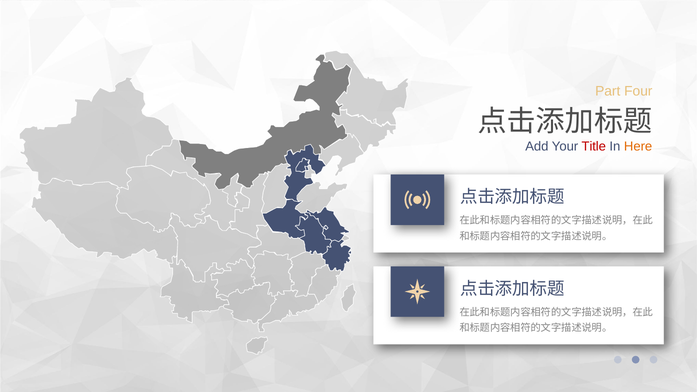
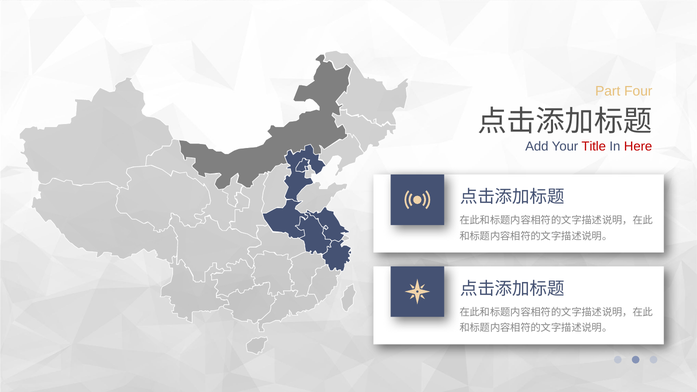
Here colour: orange -> red (638, 146)
